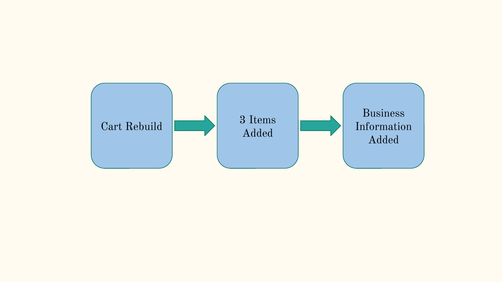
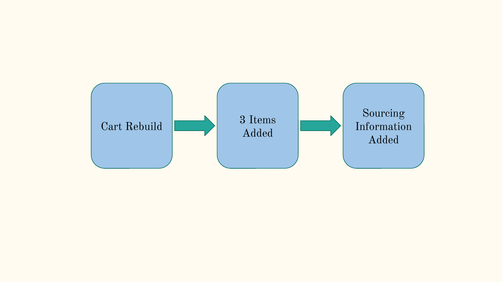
Business: Business -> Sourcing (384, 113)
